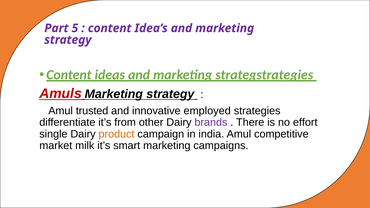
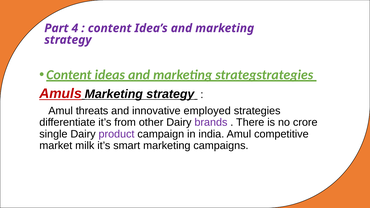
5: 5 -> 4 (75, 28)
trusted: trusted -> threats (92, 111)
effort: effort -> crore (305, 122)
product colour: orange -> purple (117, 134)
